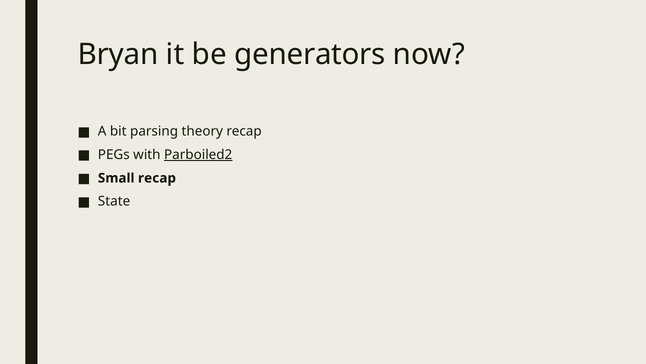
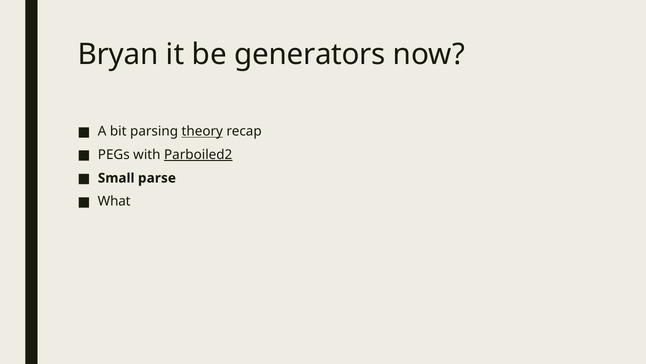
theory underline: none -> present (202, 131)
Small recap: recap -> parse (157, 178)
State: State -> What (114, 201)
